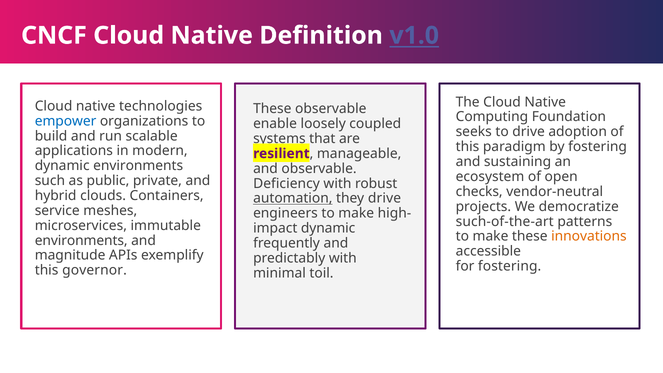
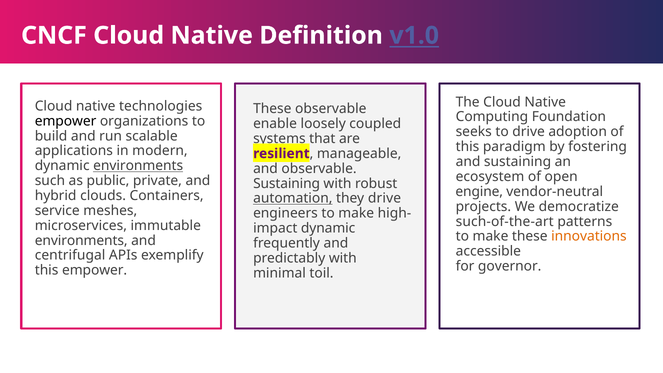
empower colour: blue -> black (66, 121)
environments underline: none -> present (138, 166)
Deficiency: Deficiency -> Sustaining (287, 183)
checks: checks -> engine (479, 192)
magnitude: magnitude -> centrifugal (70, 255)
for fostering: fostering -> governor (510, 266)
this governor: governor -> empower (95, 270)
